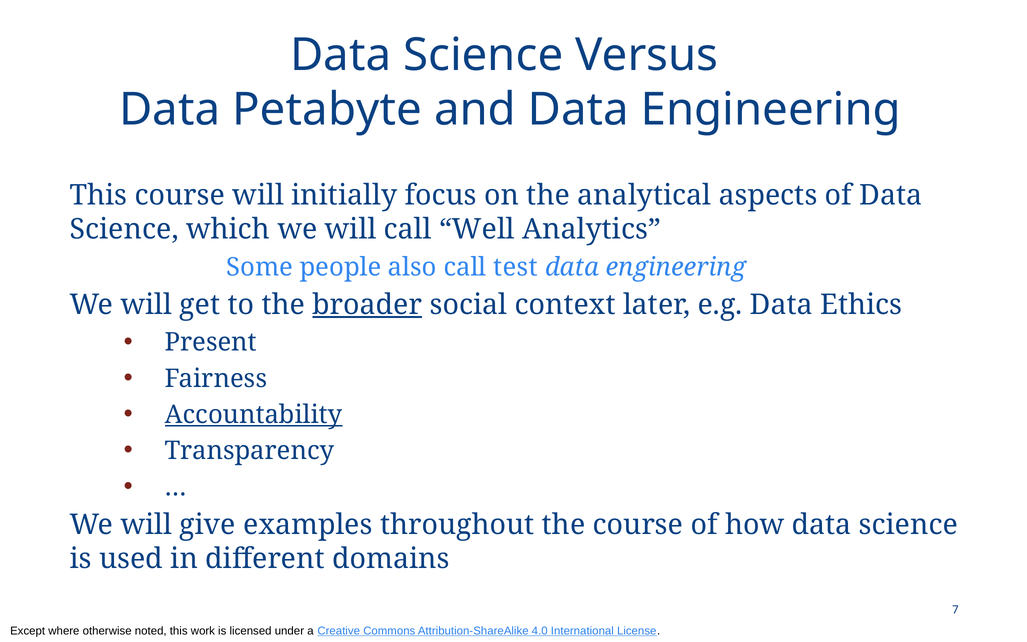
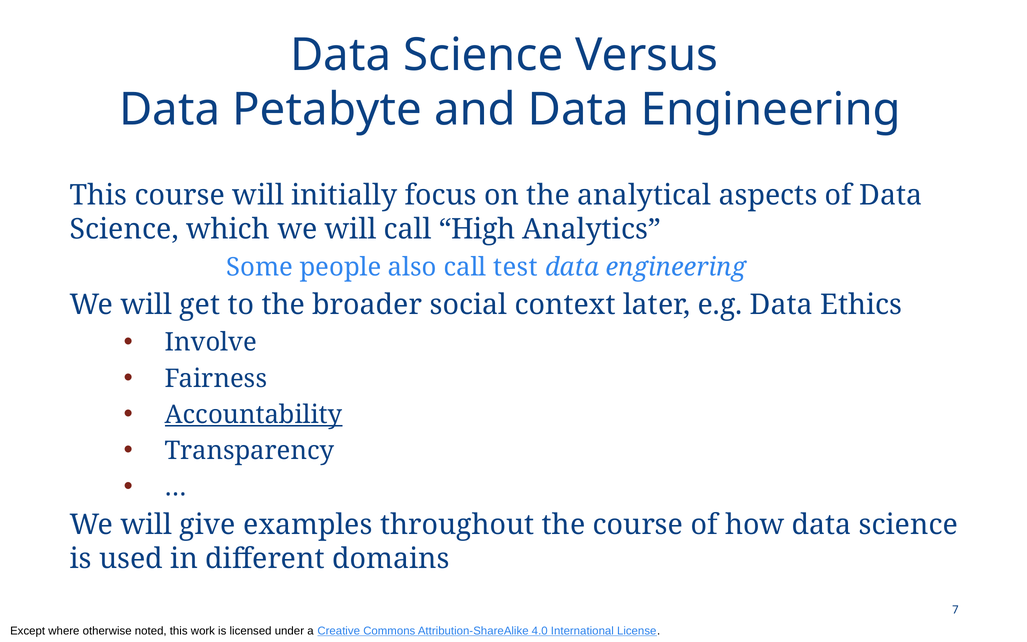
Well: Well -> High (477, 229)
broader underline: present -> none (367, 305)
Present: Present -> Involve (211, 342)
